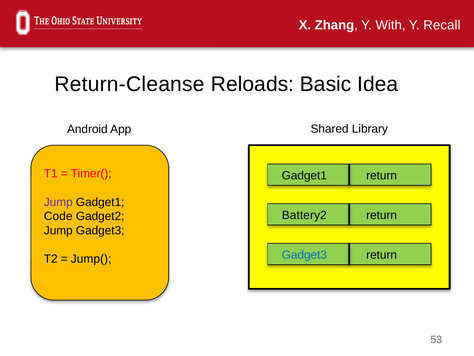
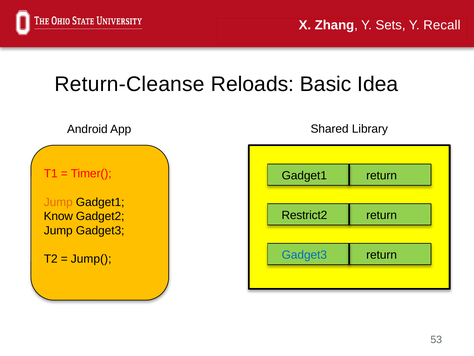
With: With -> Sets (391, 25)
Jump colour: purple -> orange (58, 202)
Battery2: Battery2 -> Restrict2 (304, 215)
Code: Code -> Know (58, 216)
